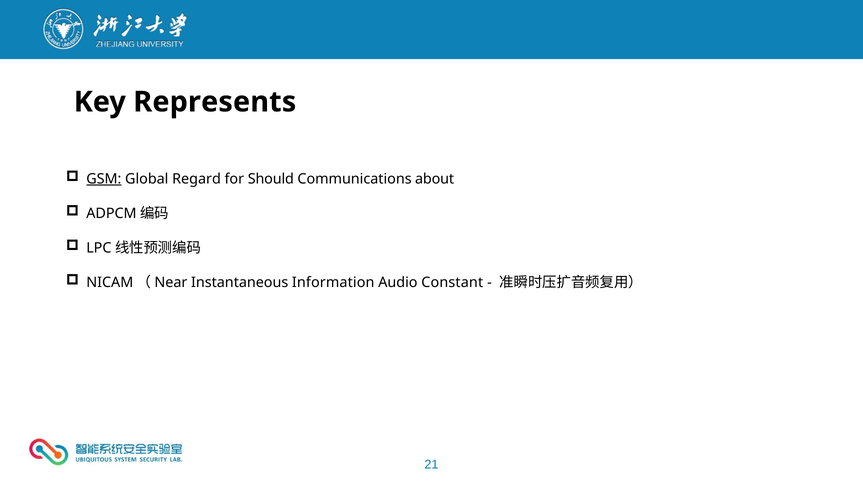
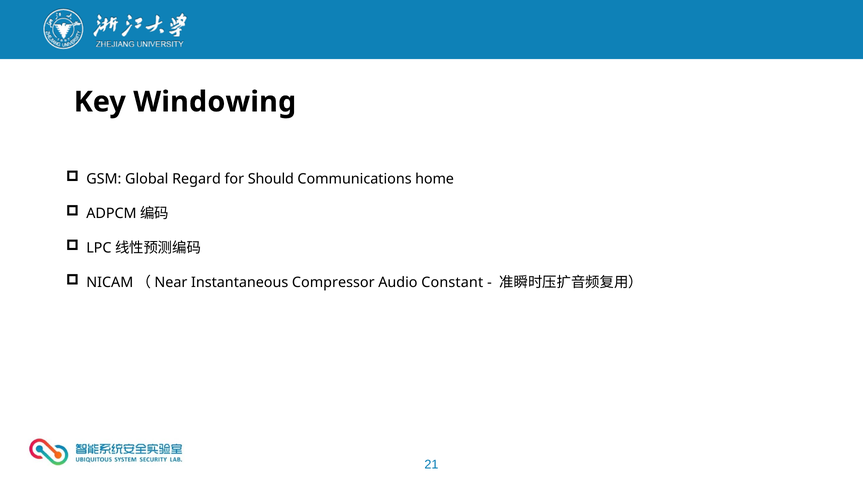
Represents: Represents -> Windowing (215, 102)
GSM underline: present -> none (104, 179)
about: about -> home (435, 179)
Information: Information -> Compressor (333, 282)
